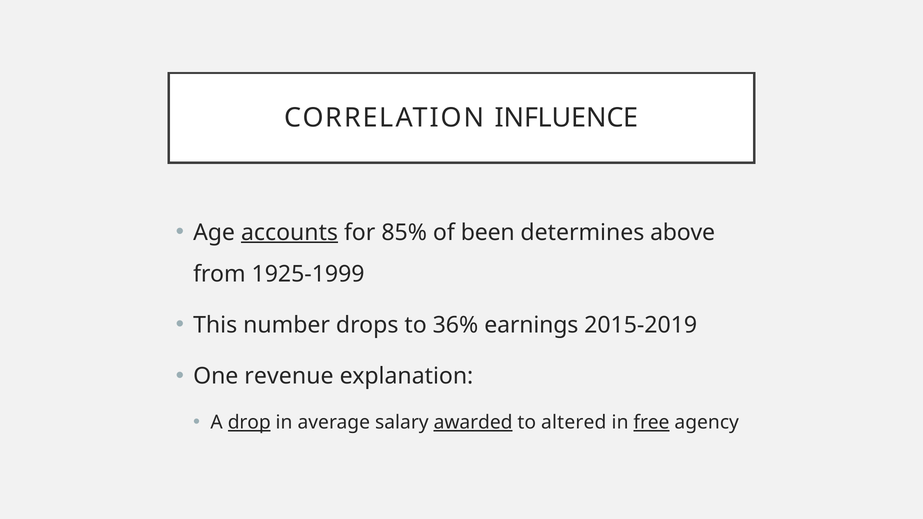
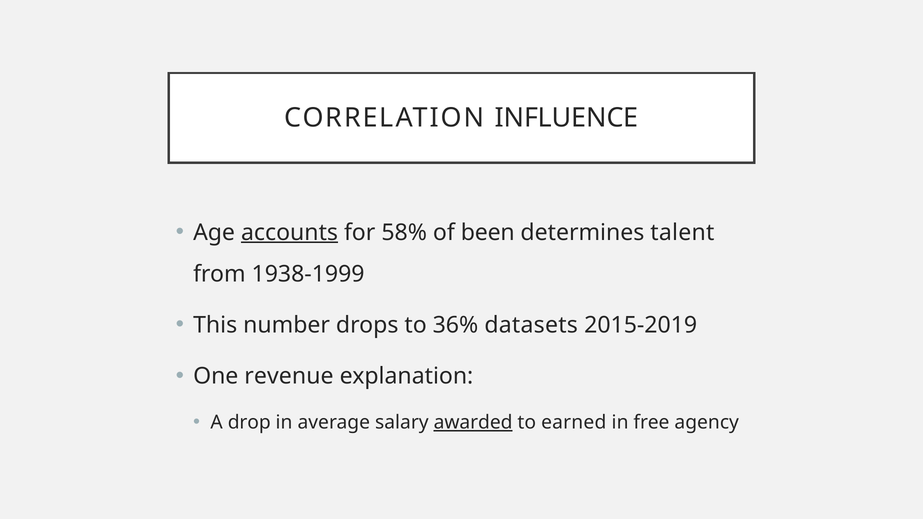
85%: 85% -> 58% (404, 232)
above: above -> talent (682, 232)
1925-1999: 1925-1999 -> 1938-1999 (308, 274)
earnings: earnings -> datasets (531, 325)
drop underline: present -> none (249, 423)
altered: altered -> earned (574, 423)
free underline: present -> none (651, 423)
